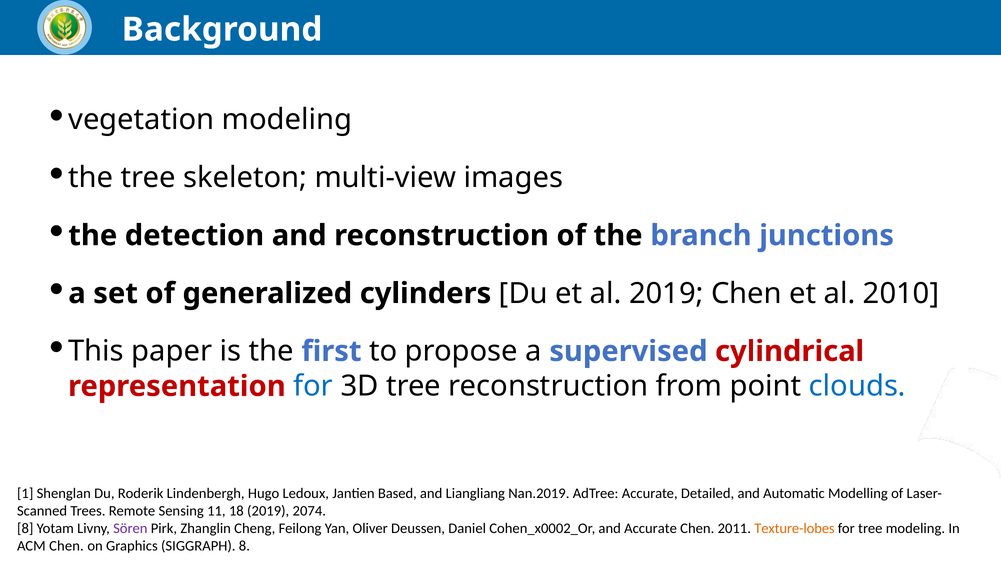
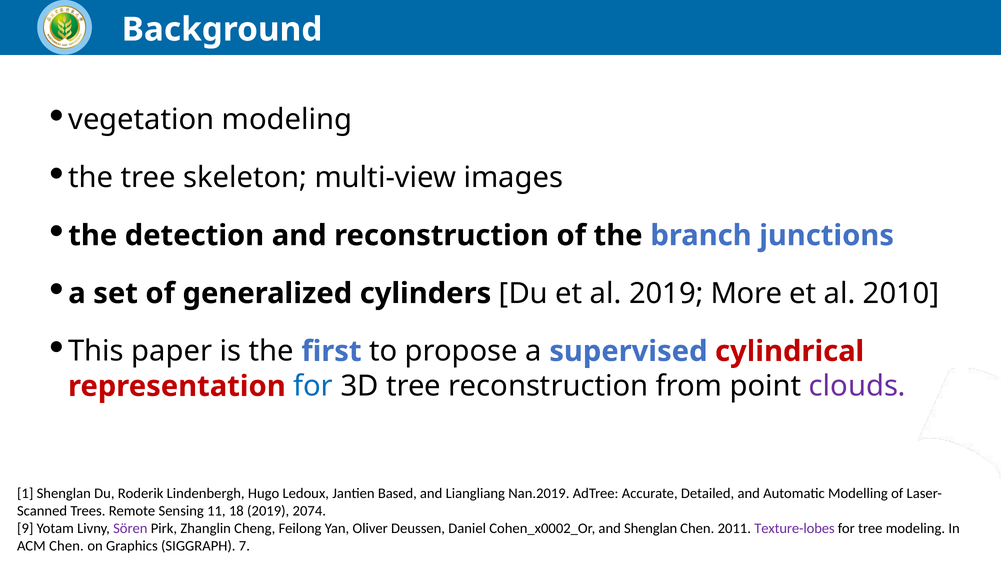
2019 Chen: Chen -> More (747, 293)
clouds colour: blue -> purple (857, 386)
8: 8 -> 9 (25, 529)
and Accurate: Accurate -> Shenglan (651, 529)
Texture-lobes colour: orange -> purple (794, 529)
SIGGRAPH 8: 8 -> 7 (244, 546)
